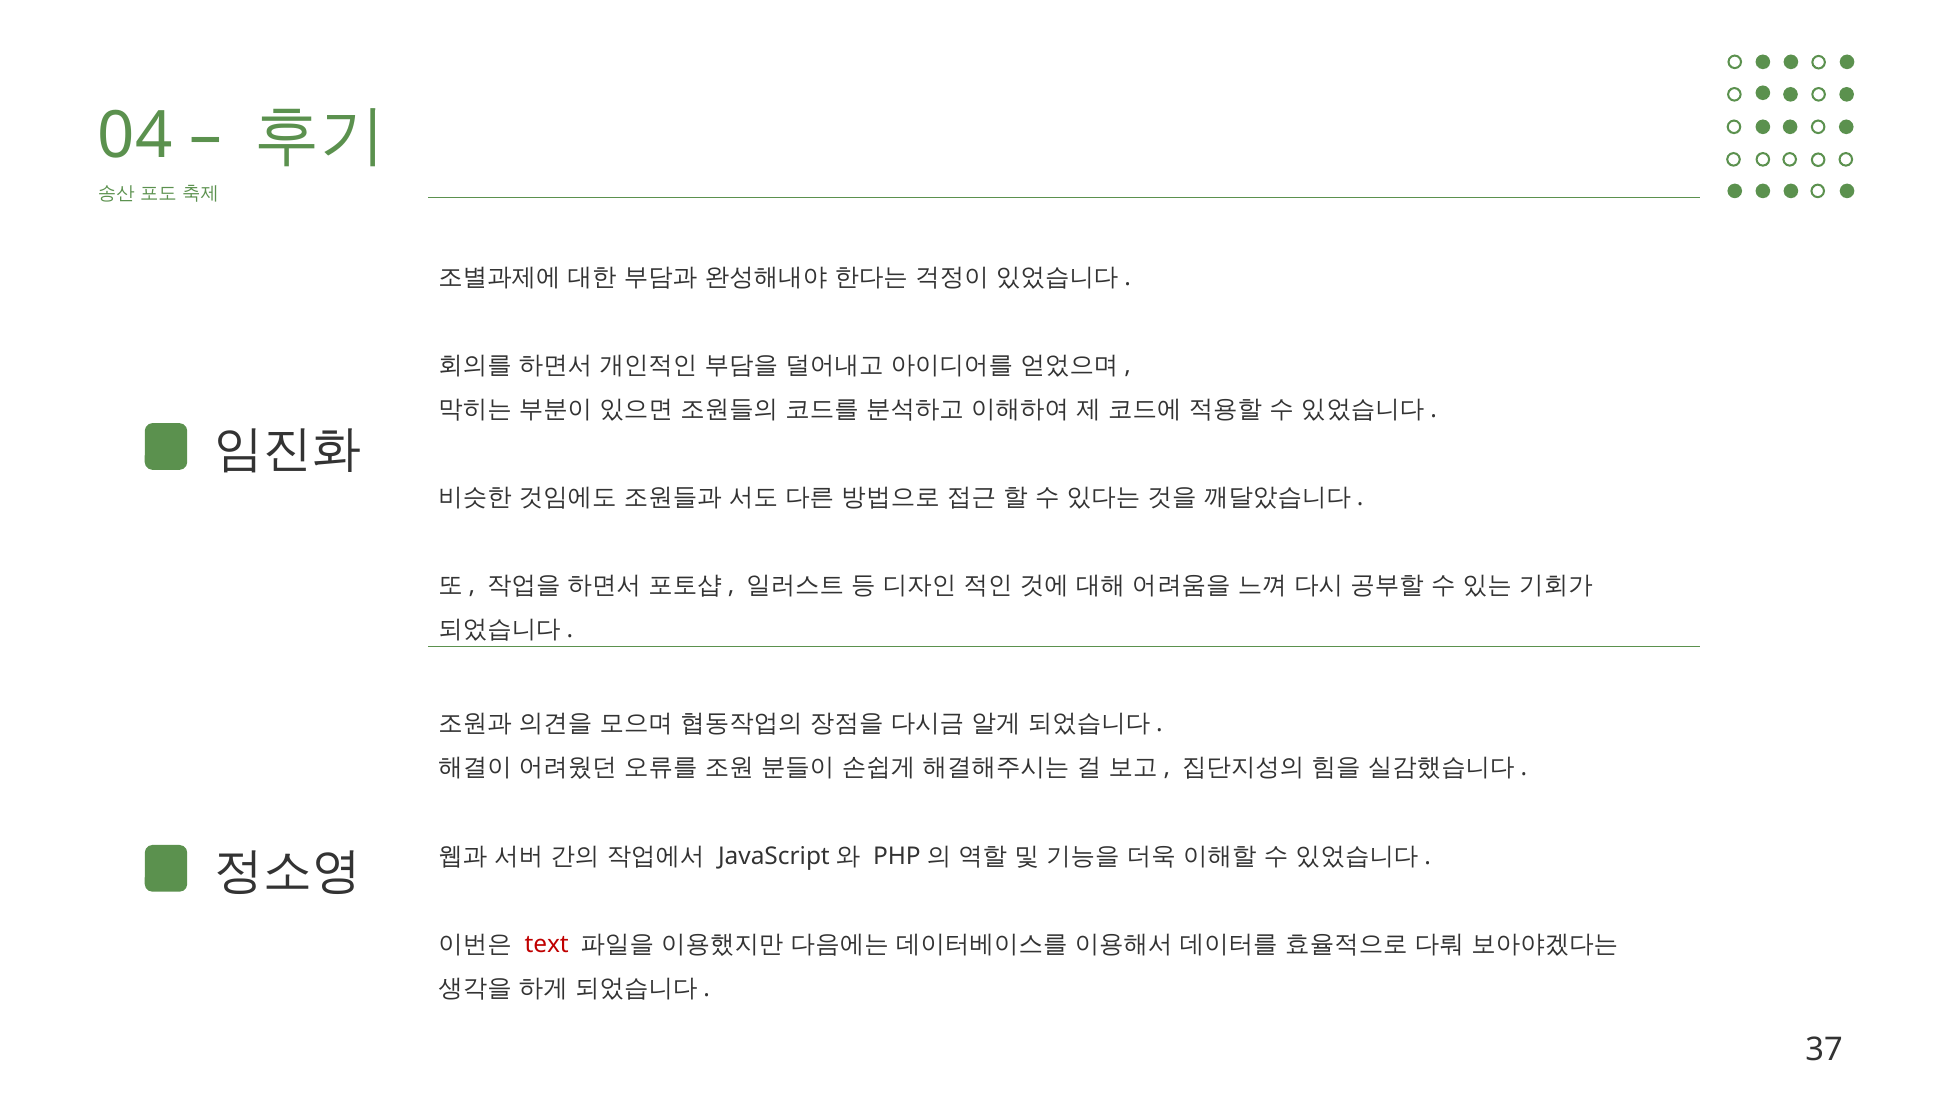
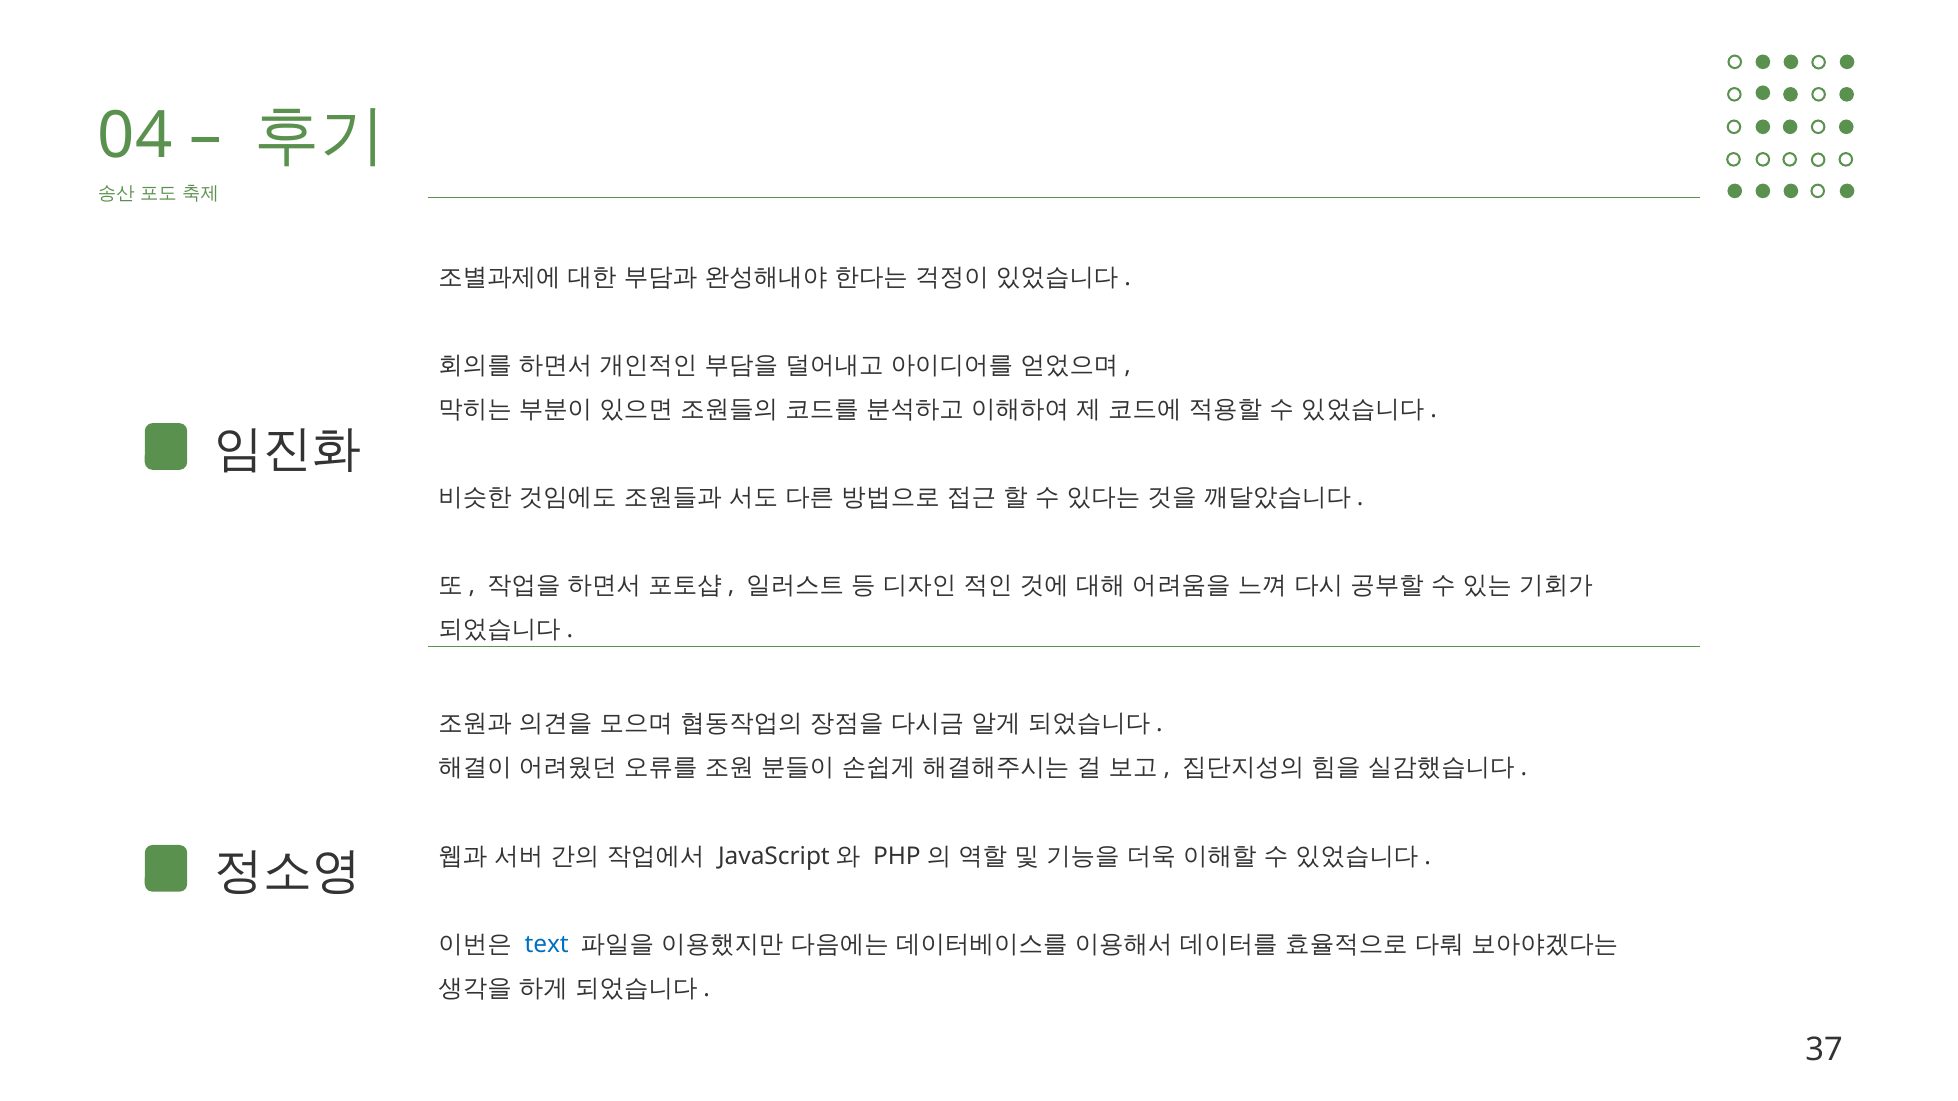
text colour: red -> blue (547, 944)
